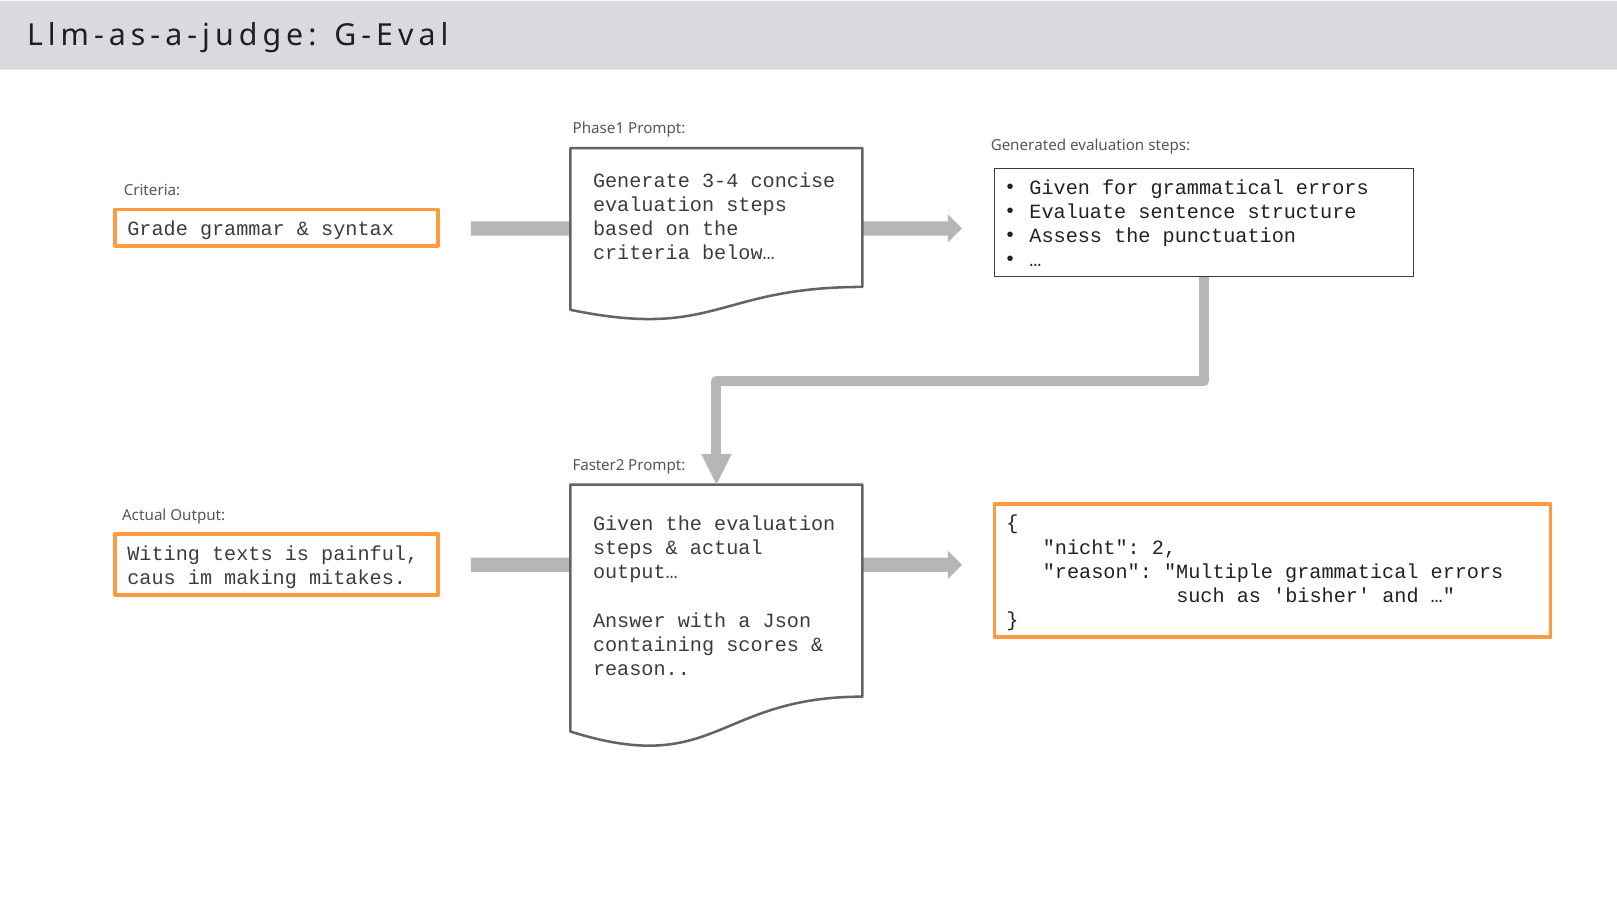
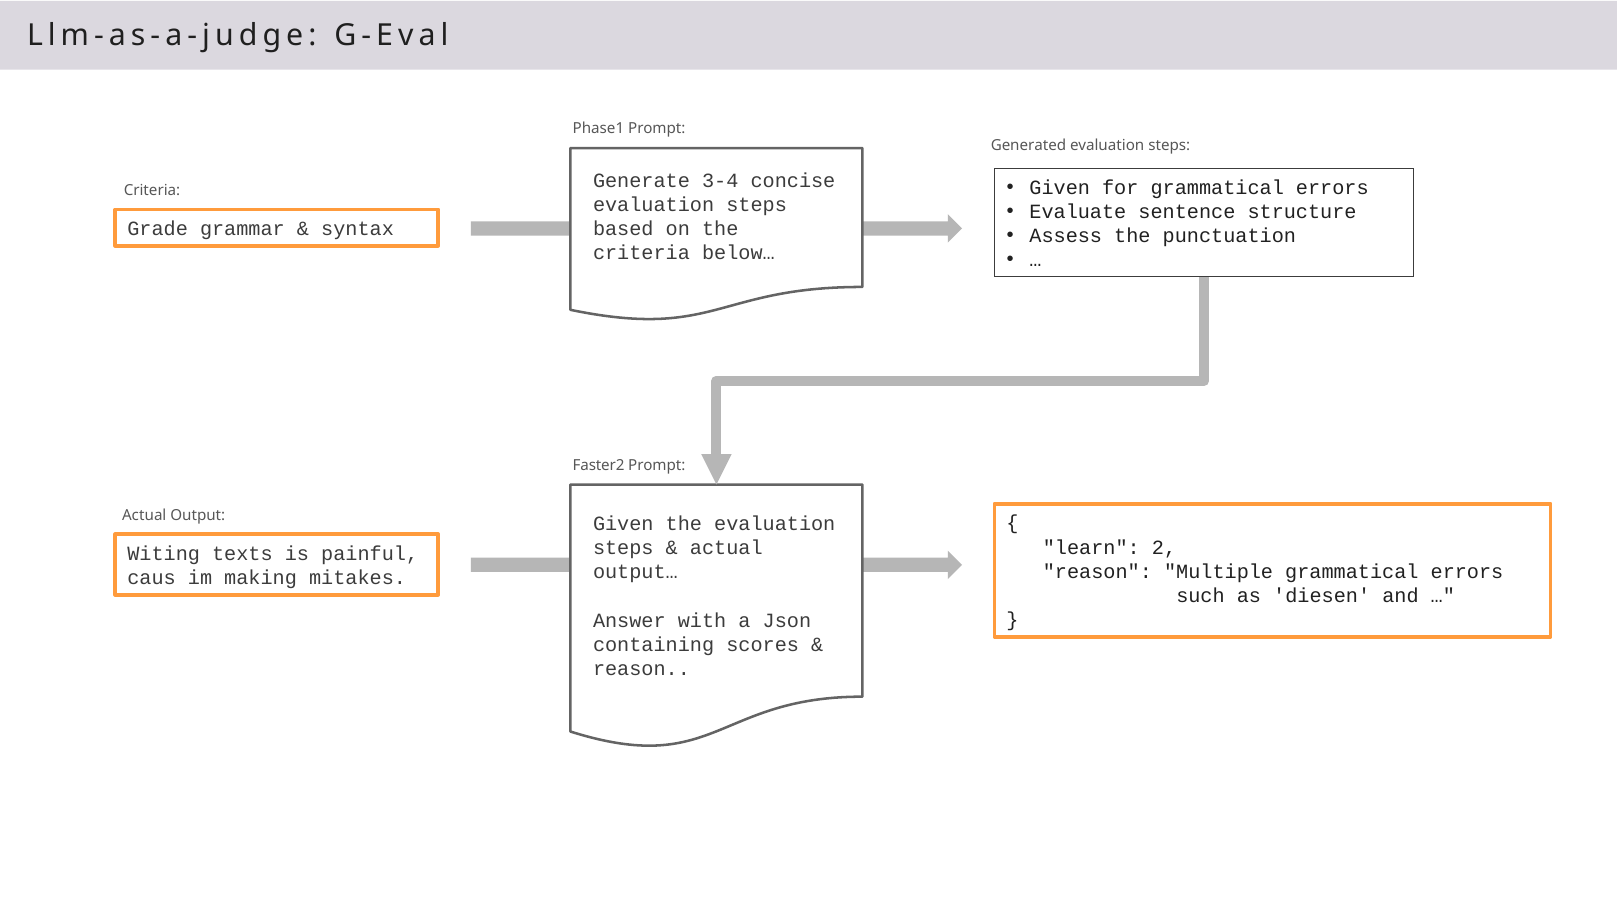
nicht: nicht -> learn (1091, 547)
bisher: bisher -> diesen (1322, 596)
